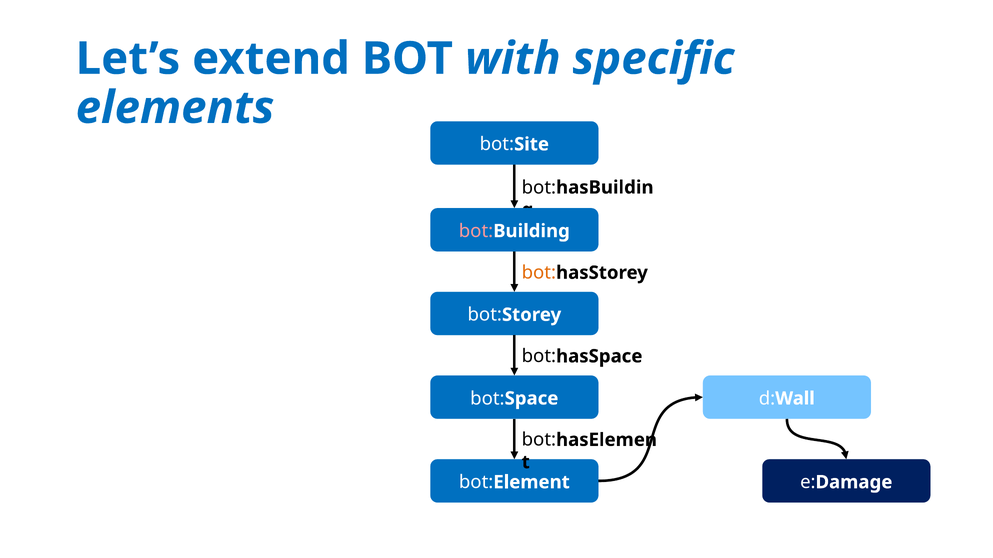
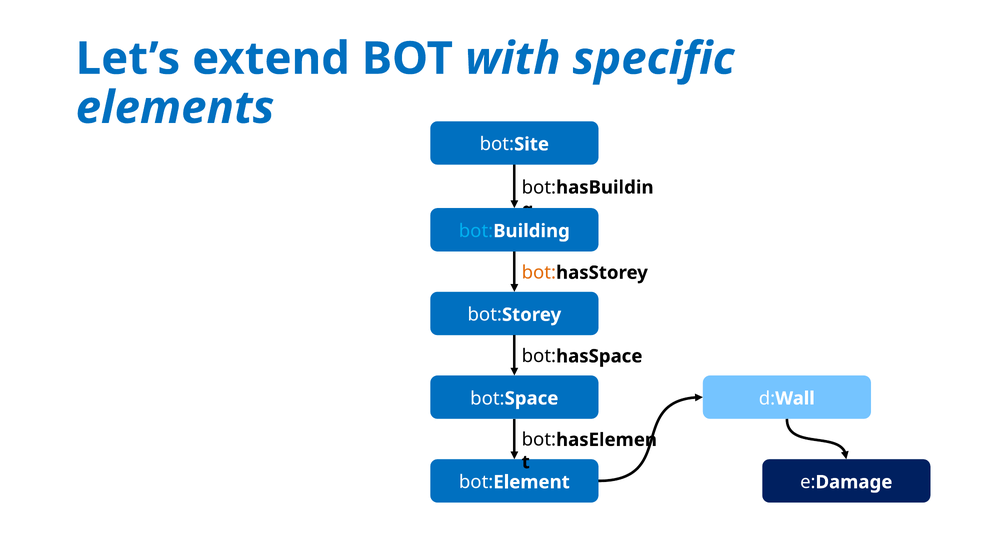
bot colour: pink -> light blue (476, 231)
